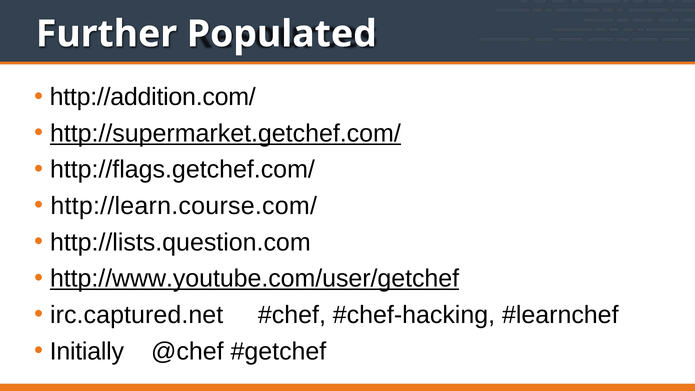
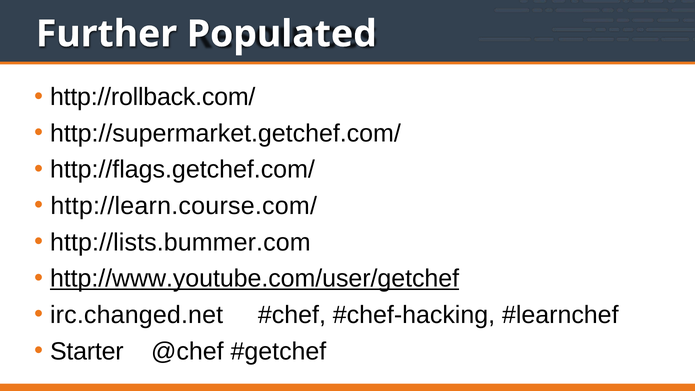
http://addition.com/: http://addition.com/ -> http://rollback.com/ (153, 97)
http://supermarket.getchef.com/ underline: present -> none (225, 133)
http://lists.question.com: http://lists.question.com -> http://lists.bummer.com (180, 242)
irc.captured.net: irc.captured.net -> irc.changed.net (137, 315)
Initially: Initially -> Starter (87, 351)
